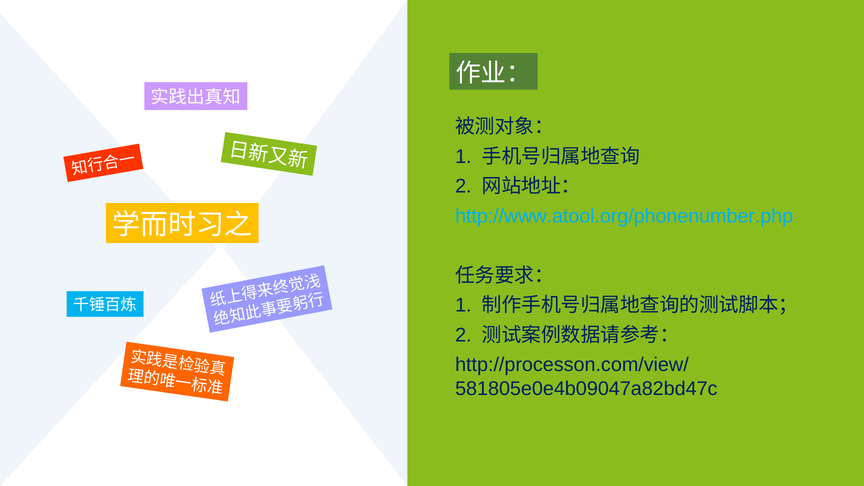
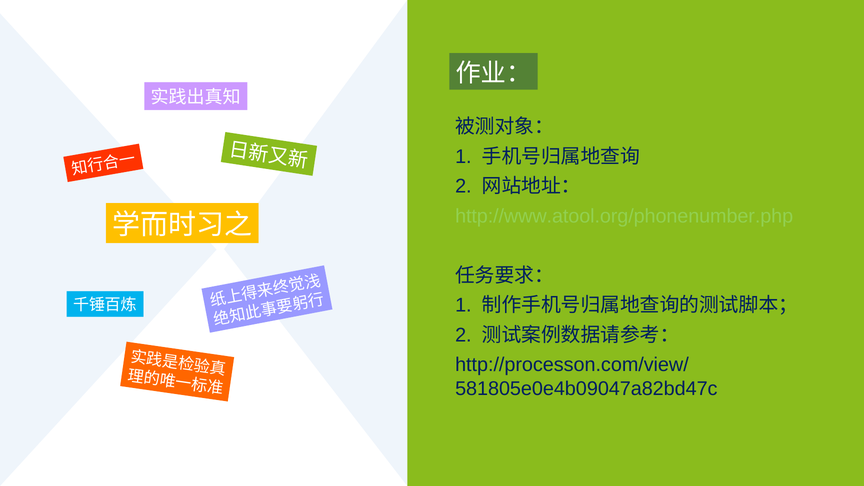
http://www.atool.org/phonenumber.php colour: light blue -> light green (624, 216)
